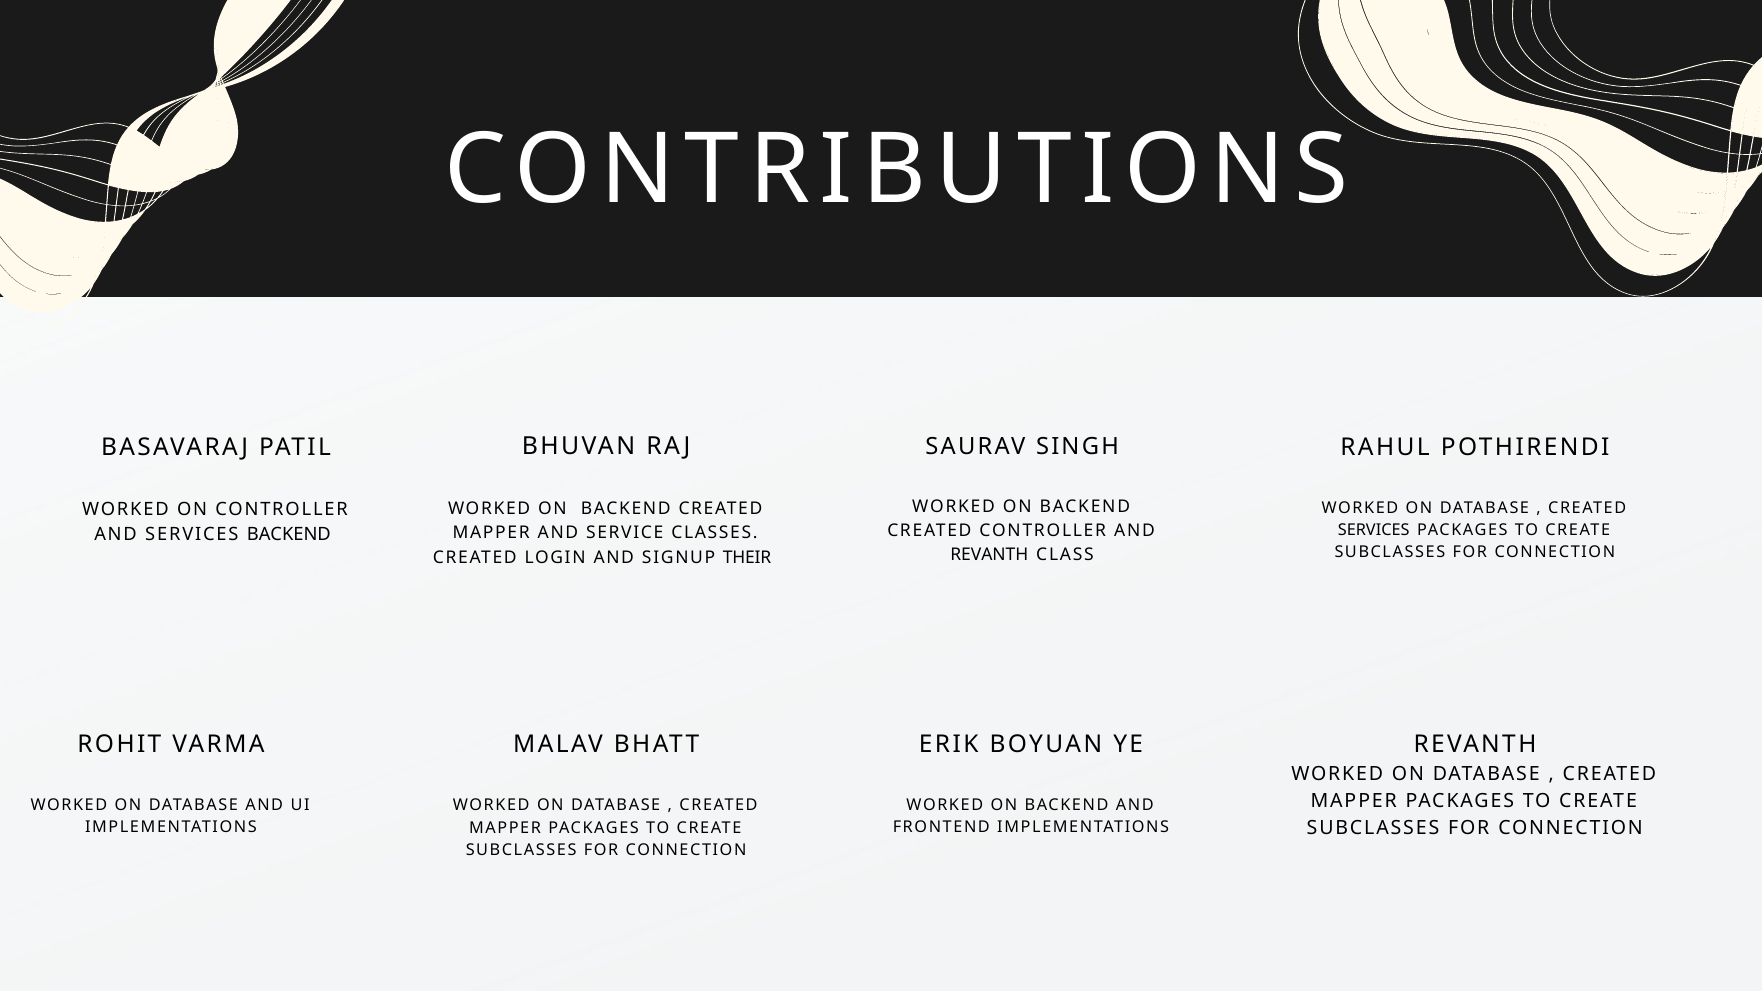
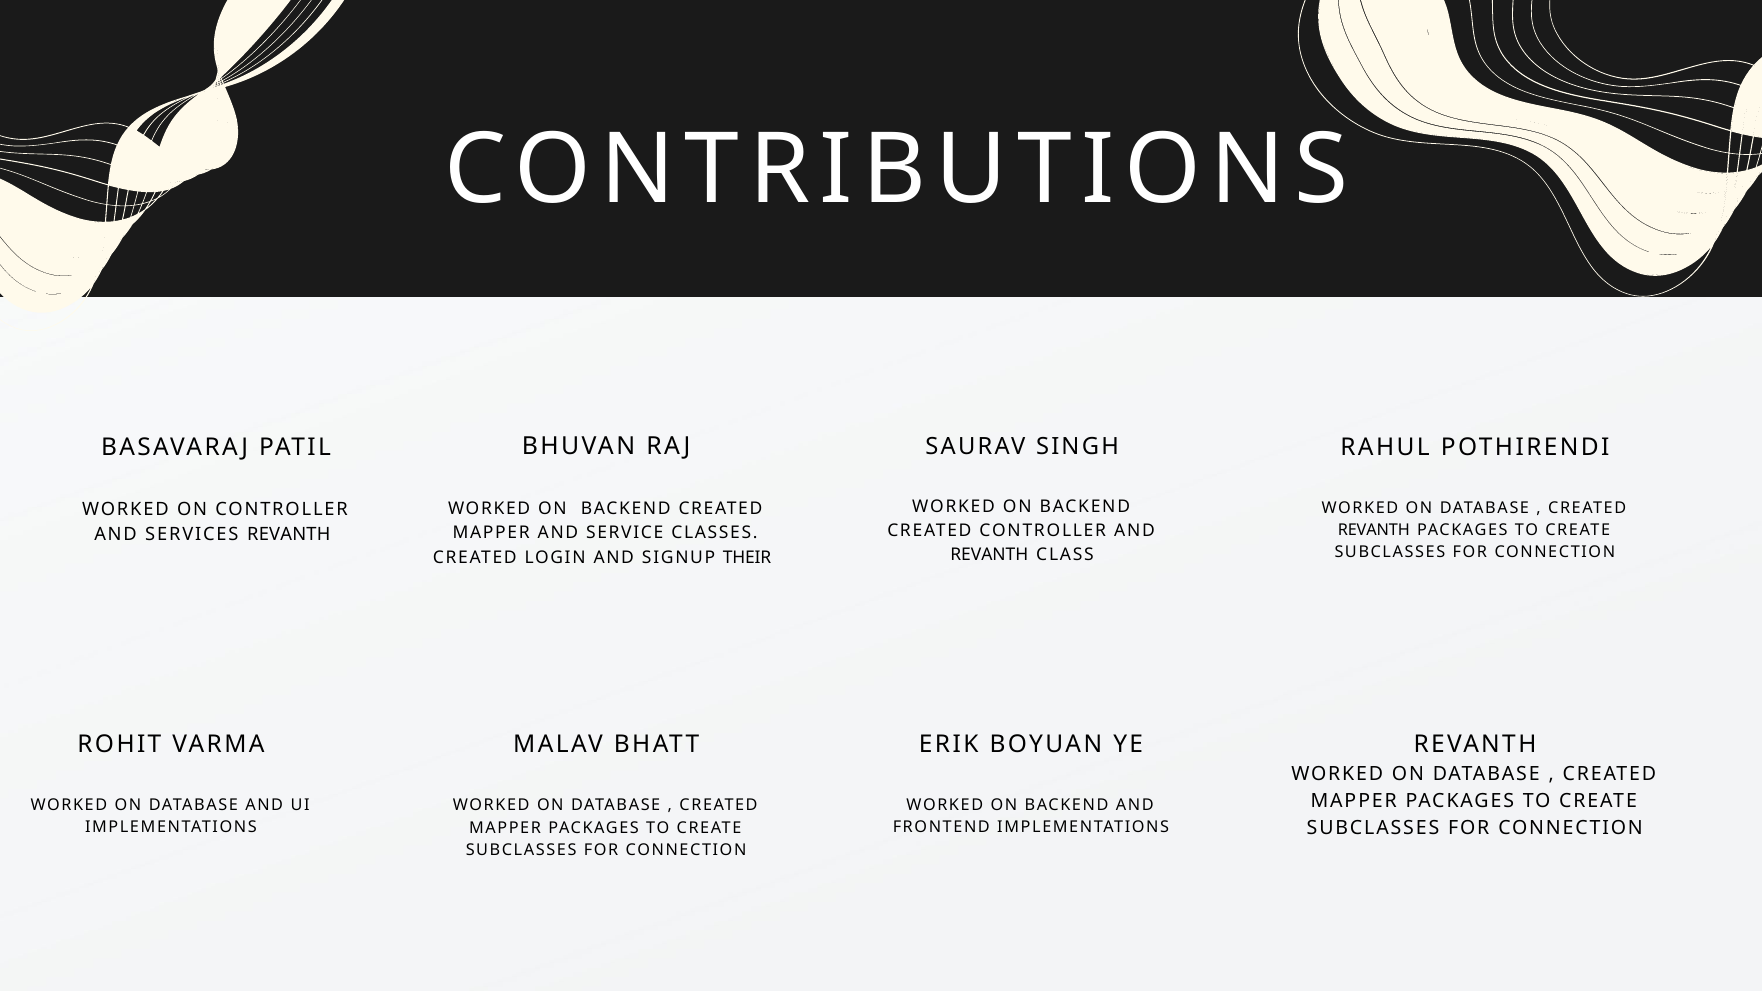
SERVICES: SERVICES -> REVANTH (1374, 530)
SERVICES BACKEND: BACKEND -> REVANTH (289, 535)
